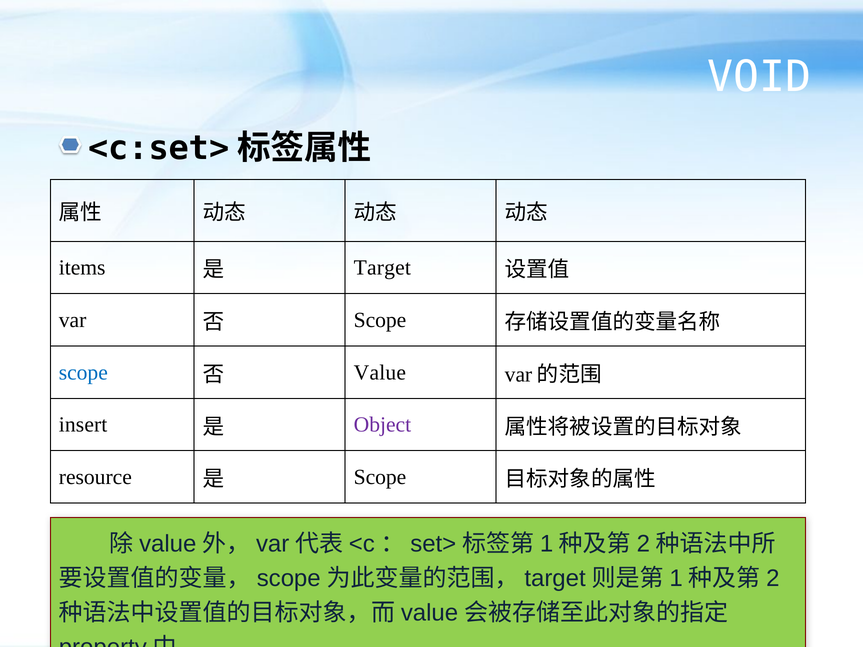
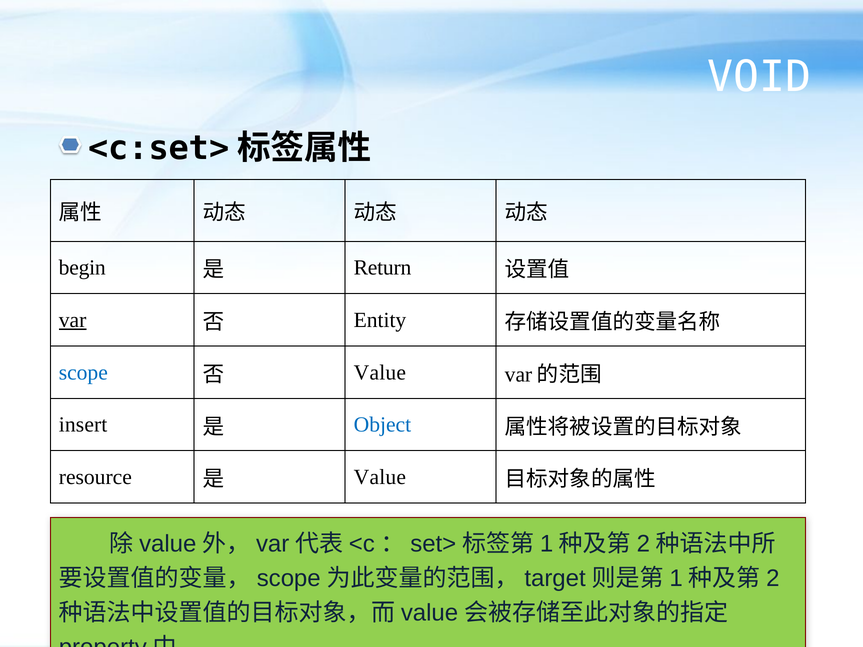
items: items -> begin (82, 268)
Target: Target -> Return (383, 268)
var underline: none -> present (73, 320)
Scope: Scope -> Entity (380, 320)
Object colour: purple -> blue (382, 425)
Scope: Scope -> Value (380, 477)
